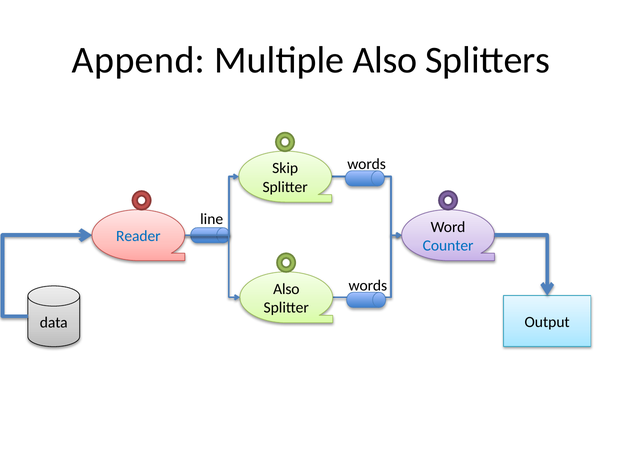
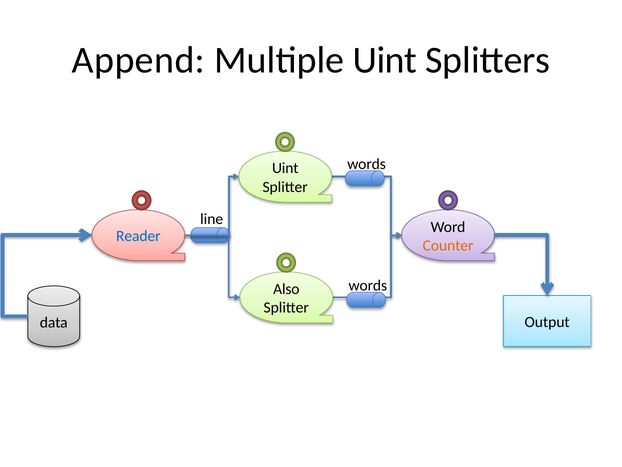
Multiple Also: Also -> Uint (385, 60)
Skip: Skip -> Uint (285, 168)
Counter colour: blue -> orange (448, 245)
